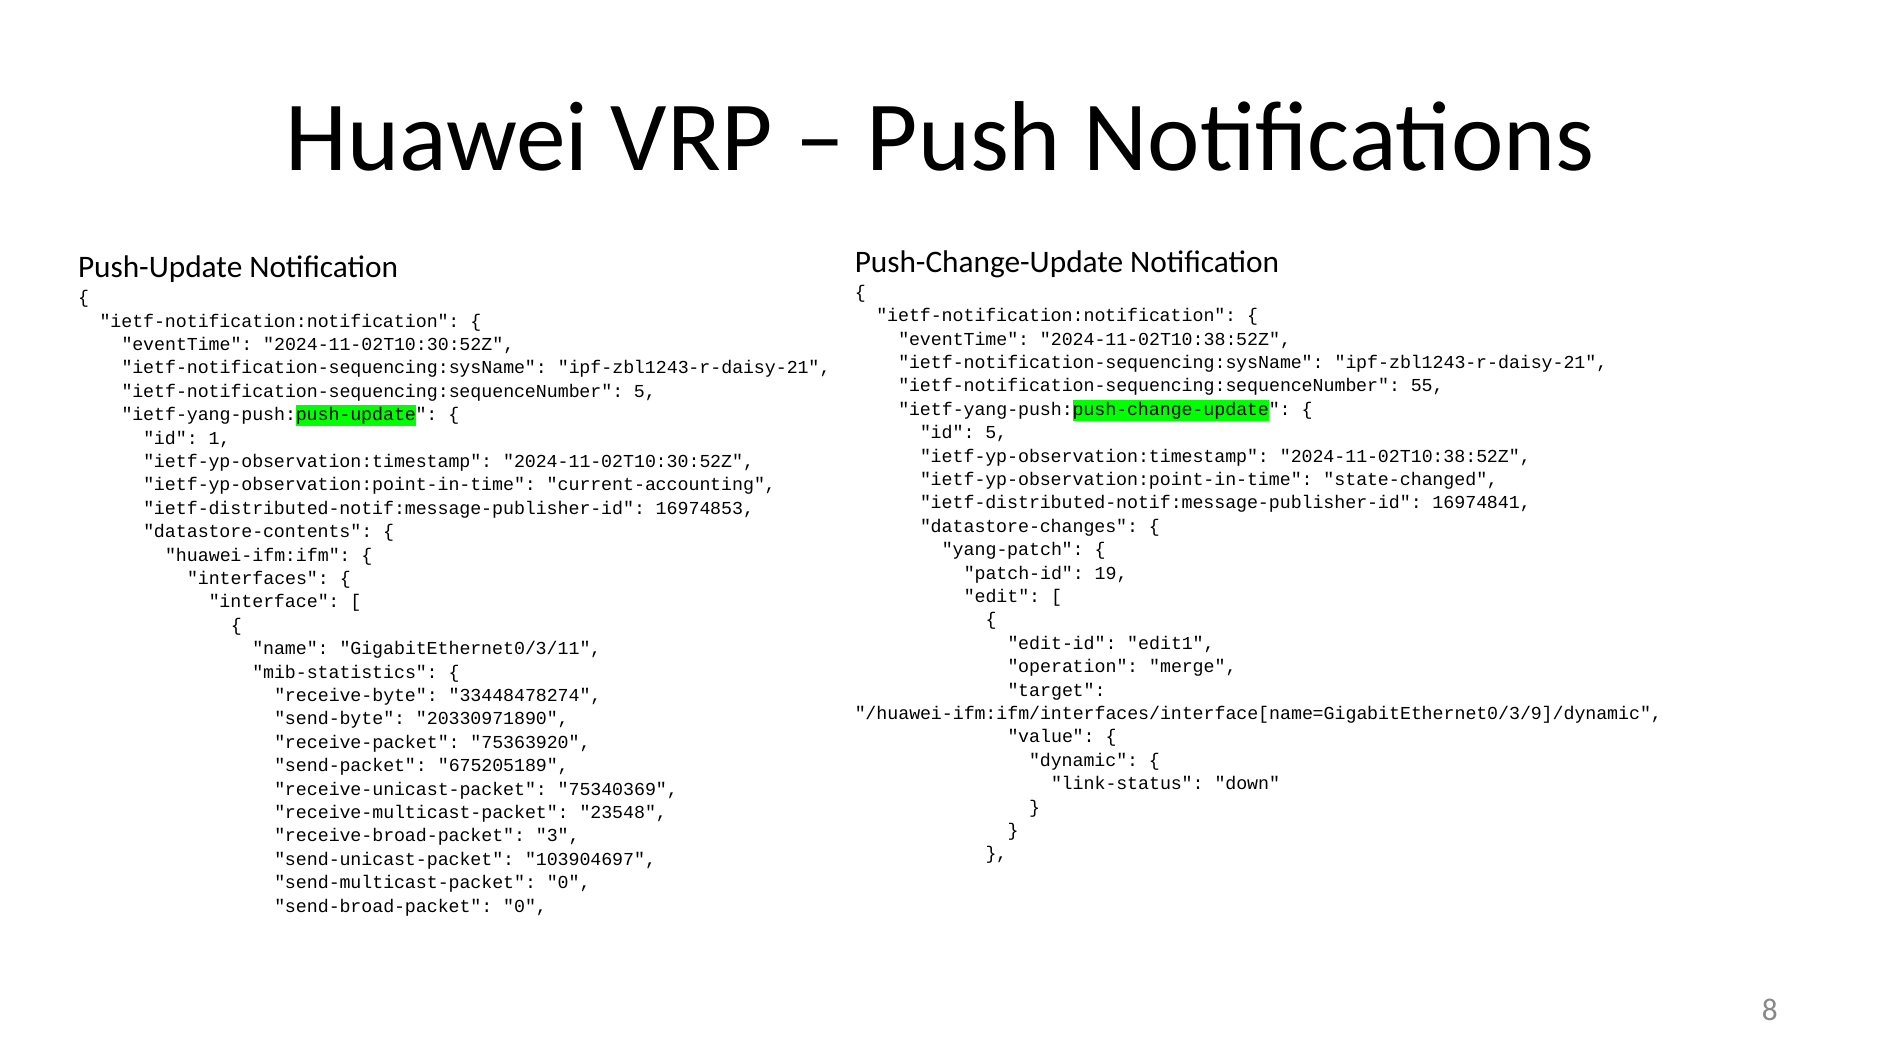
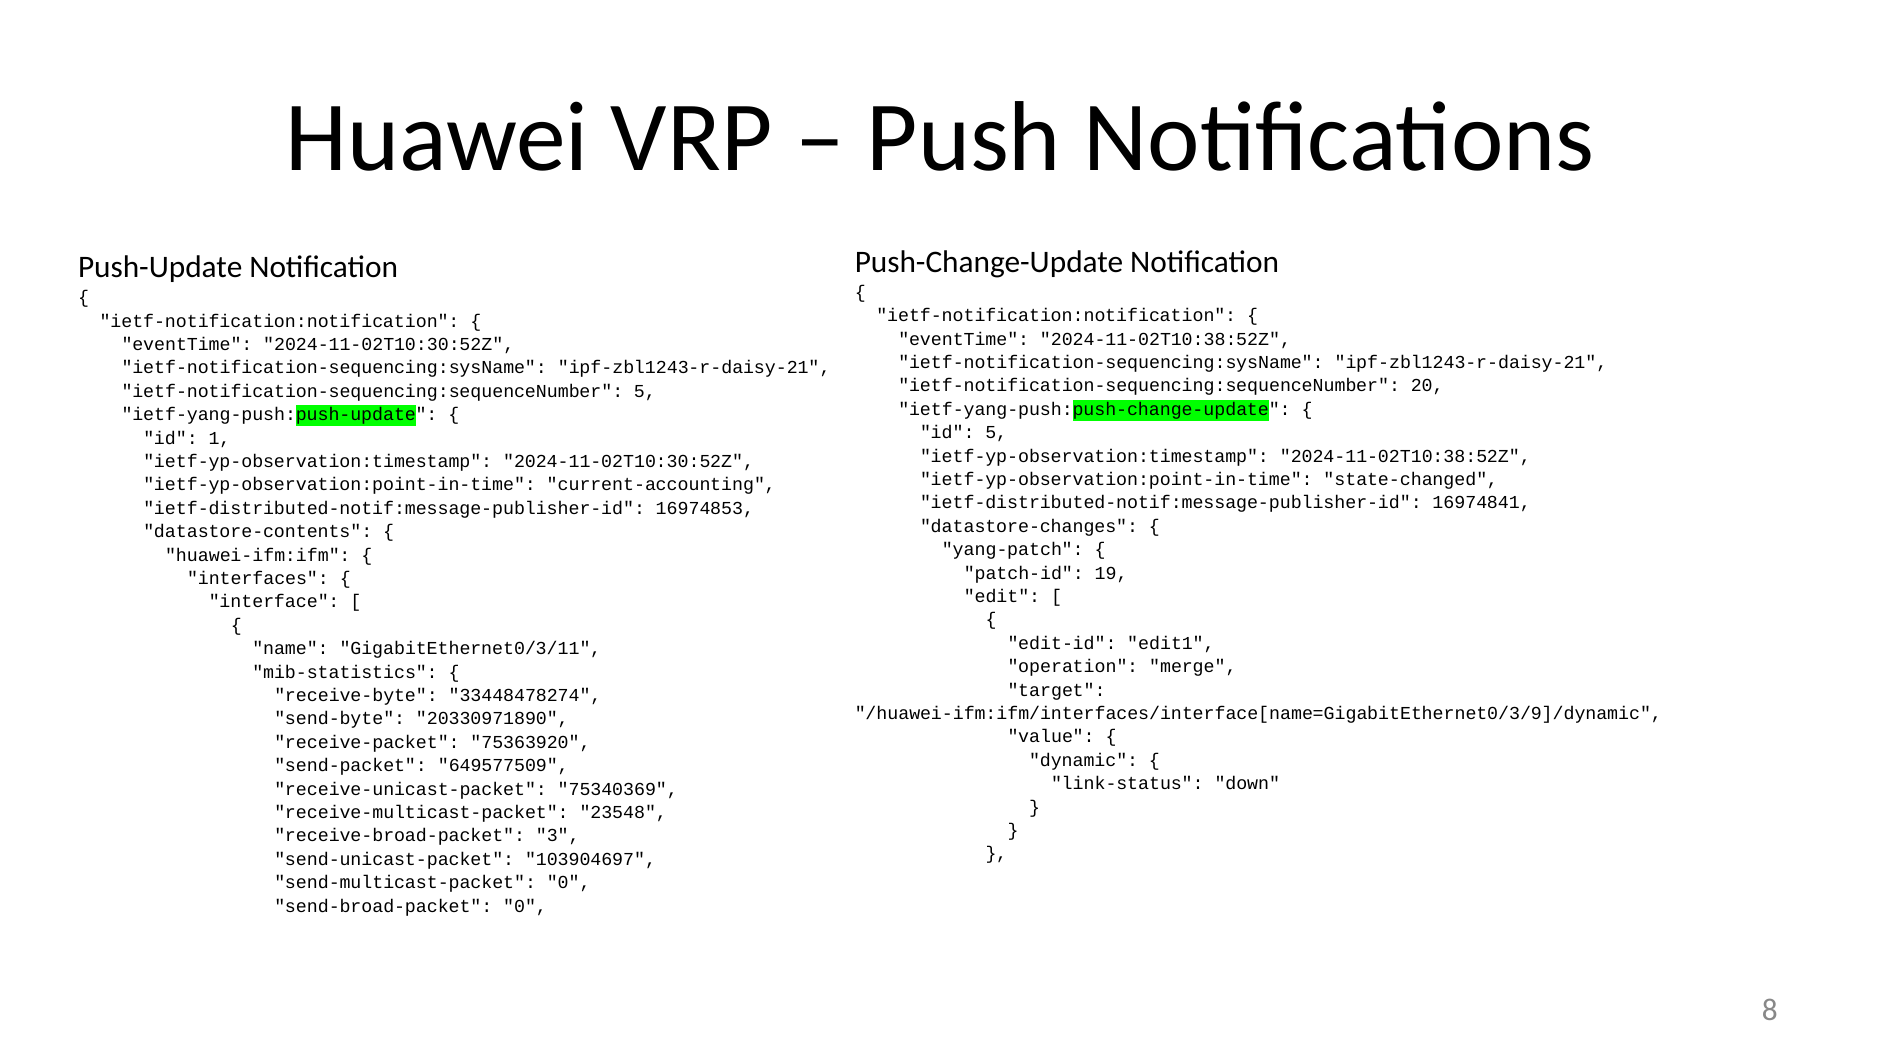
55: 55 -> 20 (1427, 386)
675205189: 675205189 -> 649577509 (503, 766)
